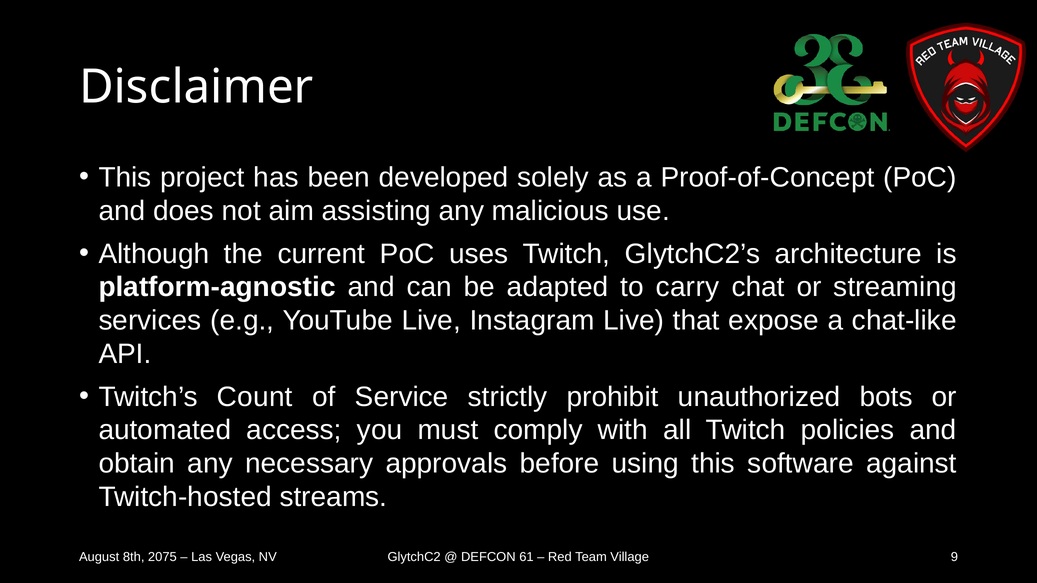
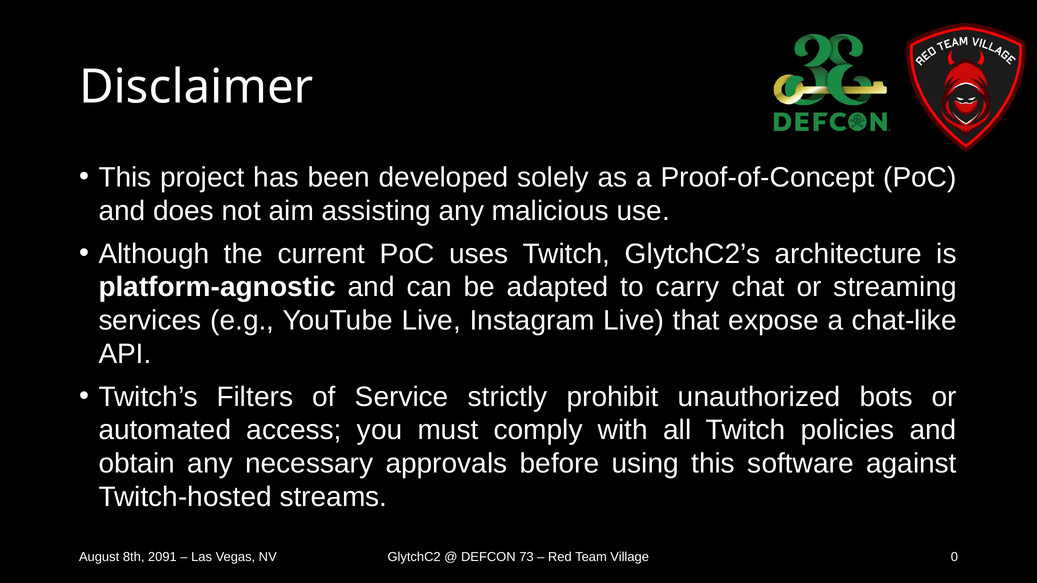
Count: Count -> Filters (255, 397)
2075: 2075 -> 2091 (162, 557)
61: 61 -> 73 (526, 557)
9: 9 -> 0 (954, 557)
